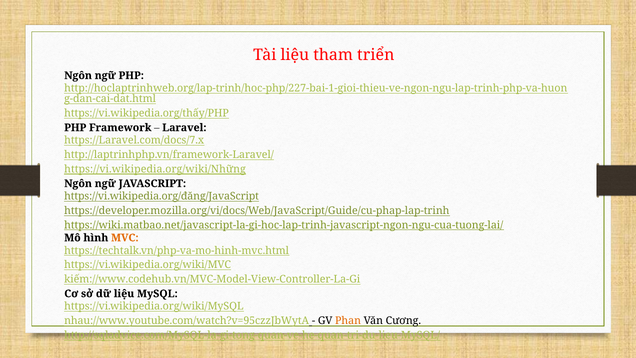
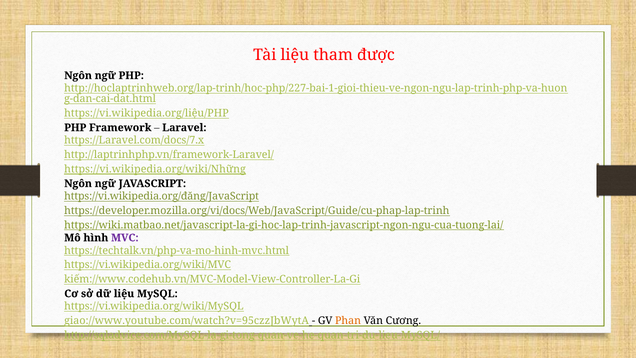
triển: triển -> được (376, 55)
https://vi.wikipedia.org/thấy/PHP: https://vi.wikipedia.org/thấy/PHP -> https://vi.wikipedia.org/liệu/PHP (146, 113)
MVC colour: orange -> purple (125, 238)
nhau://www.youtube.com/watch?v=95czzJbWytA: nhau://www.youtube.com/watch?v=95czzJbWytA -> giao://www.youtube.com/watch?v=95czzJbWytA (187, 321)
